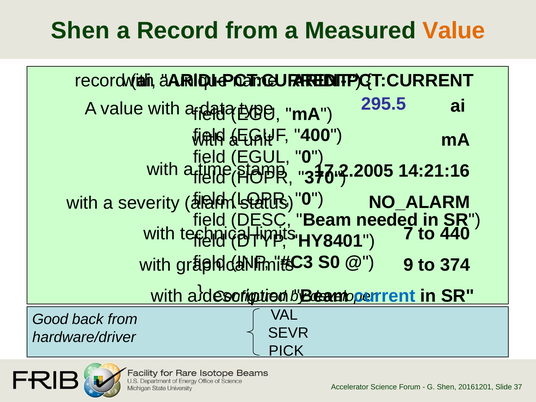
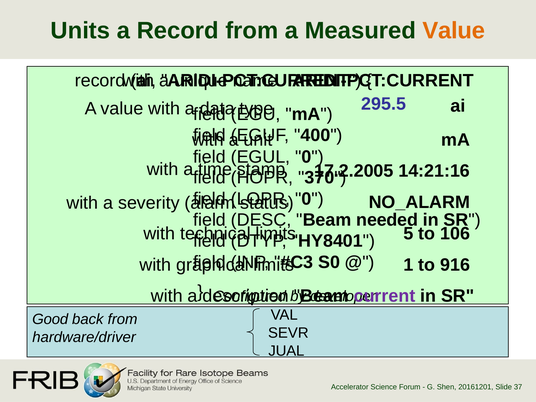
Shen: Shen -> Units (80, 31)
7: 7 -> 5 (408, 234)
440: 440 -> 106 (455, 234)
9: 9 -> 1 (408, 265)
374: 374 -> 916 (455, 265)
current colour: blue -> purple (385, 296)
PICK: PICK -> JUAL (286, 351)
